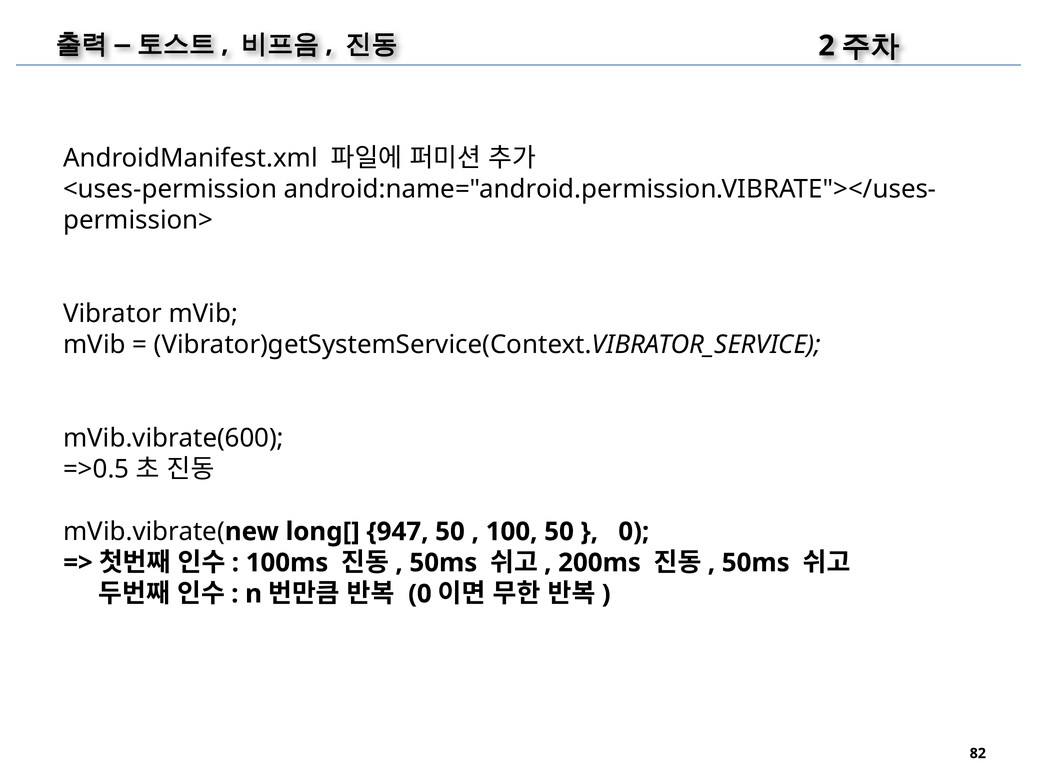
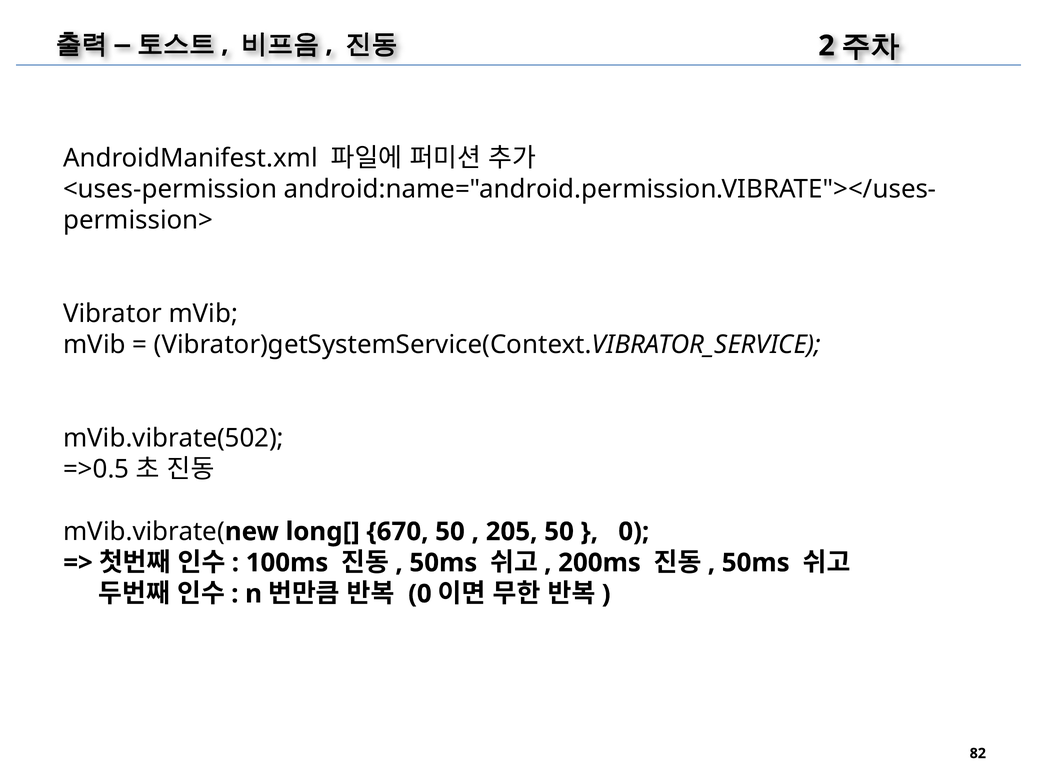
mVib.vibrate(600: mVib.vibrate(600 -> mVib.vibrate(502 (174, 438)
947: 947 -> 670 (398, 531)
100: 100 -> 205 (512, 531)
